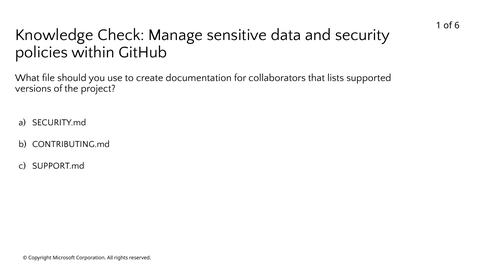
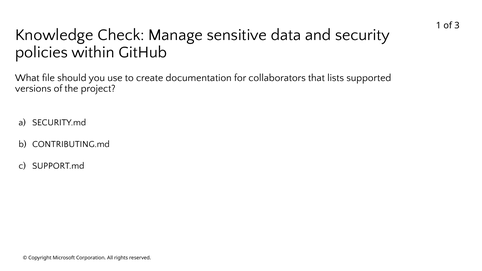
6: 6 -> 3 (457, 26)
